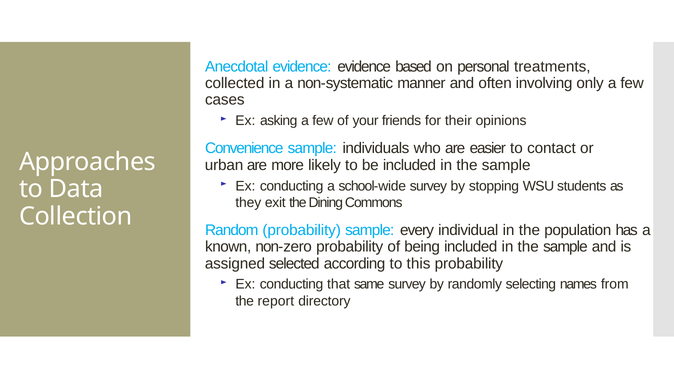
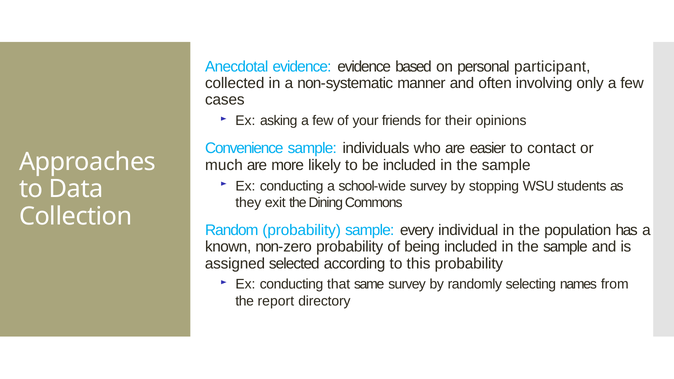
treatments: treatments -> participant (552, 67)
urban: urban -> much (224, 165)
